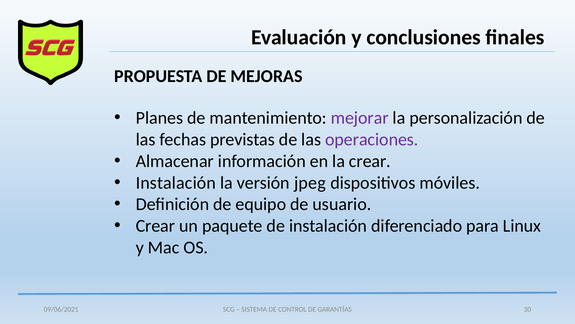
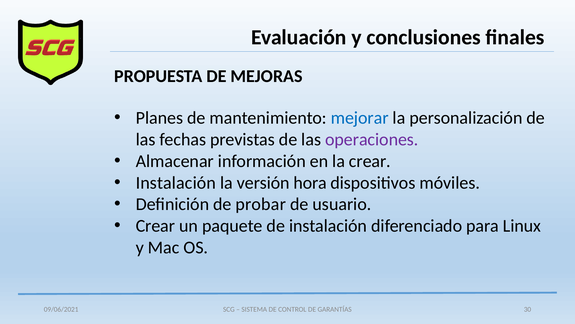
mejorar colour: purple -> blue (360, 118)
jpeg: jpeg -> hora (310, 182)
equipo: equipo -> probar (261, 204)
